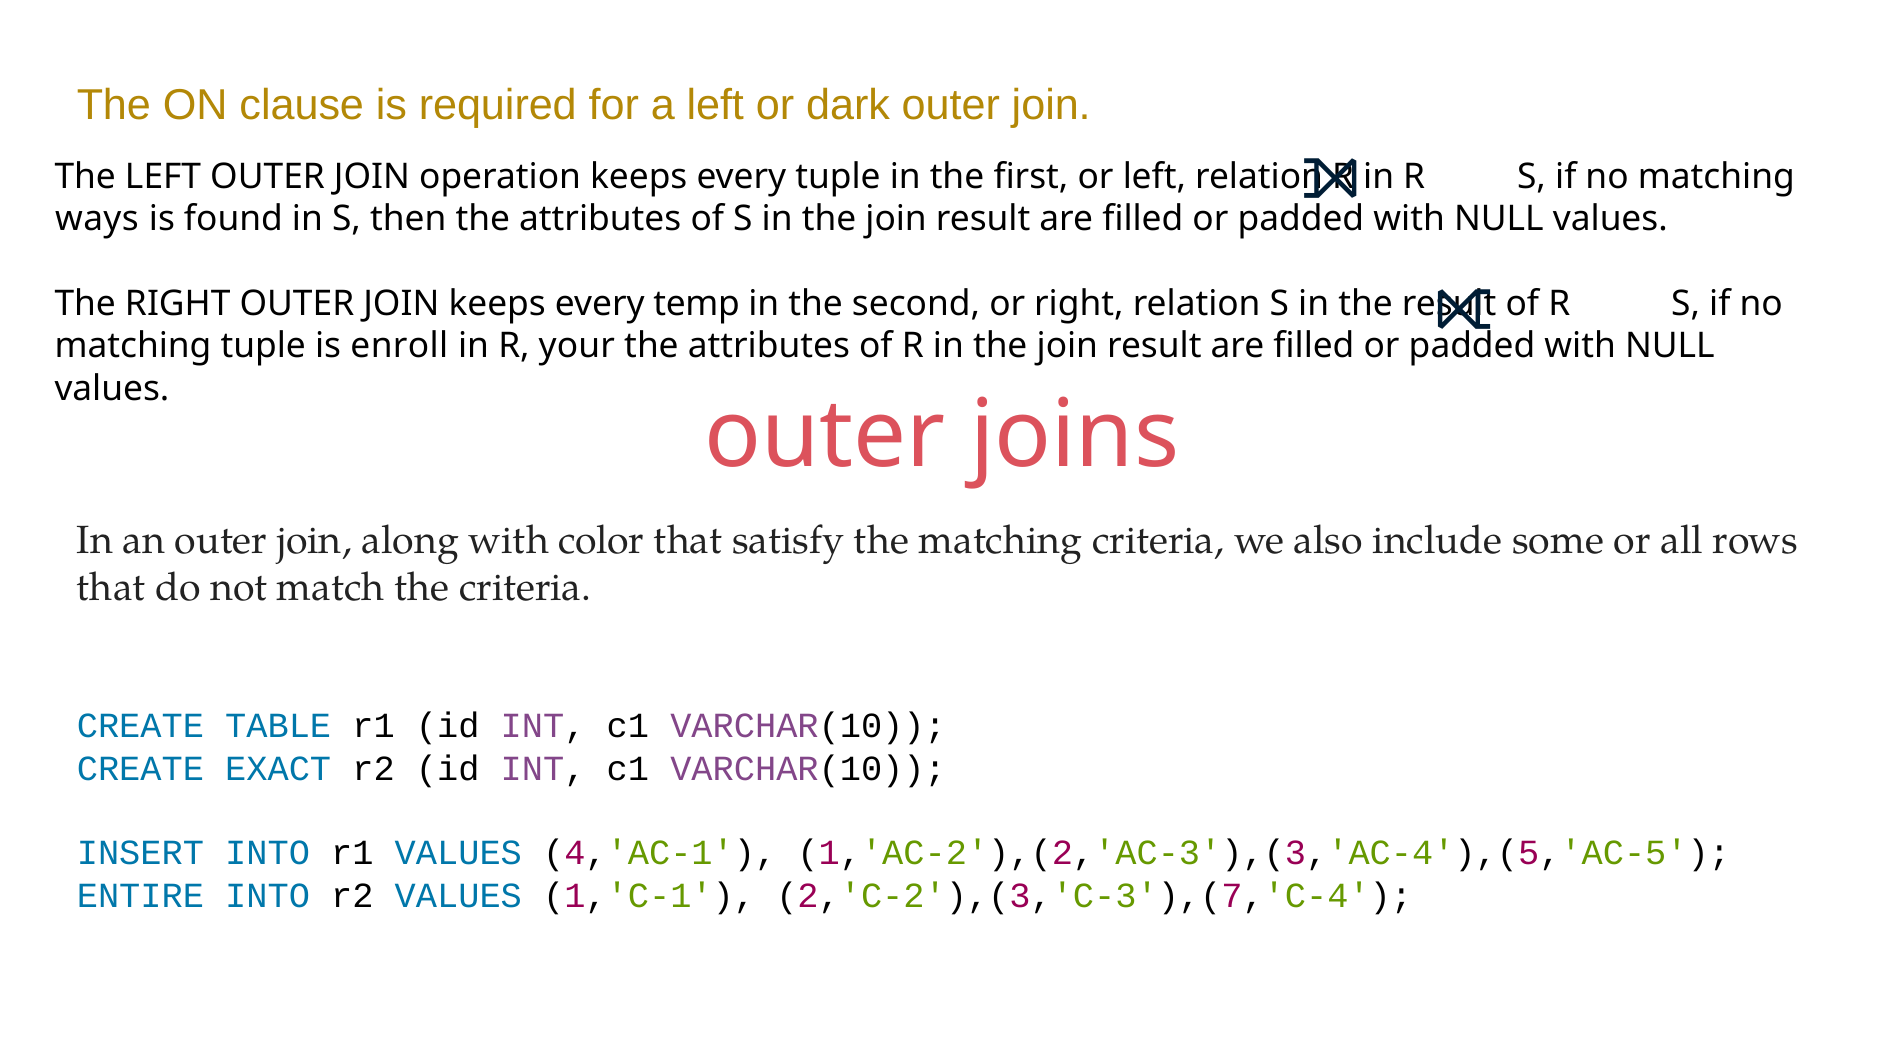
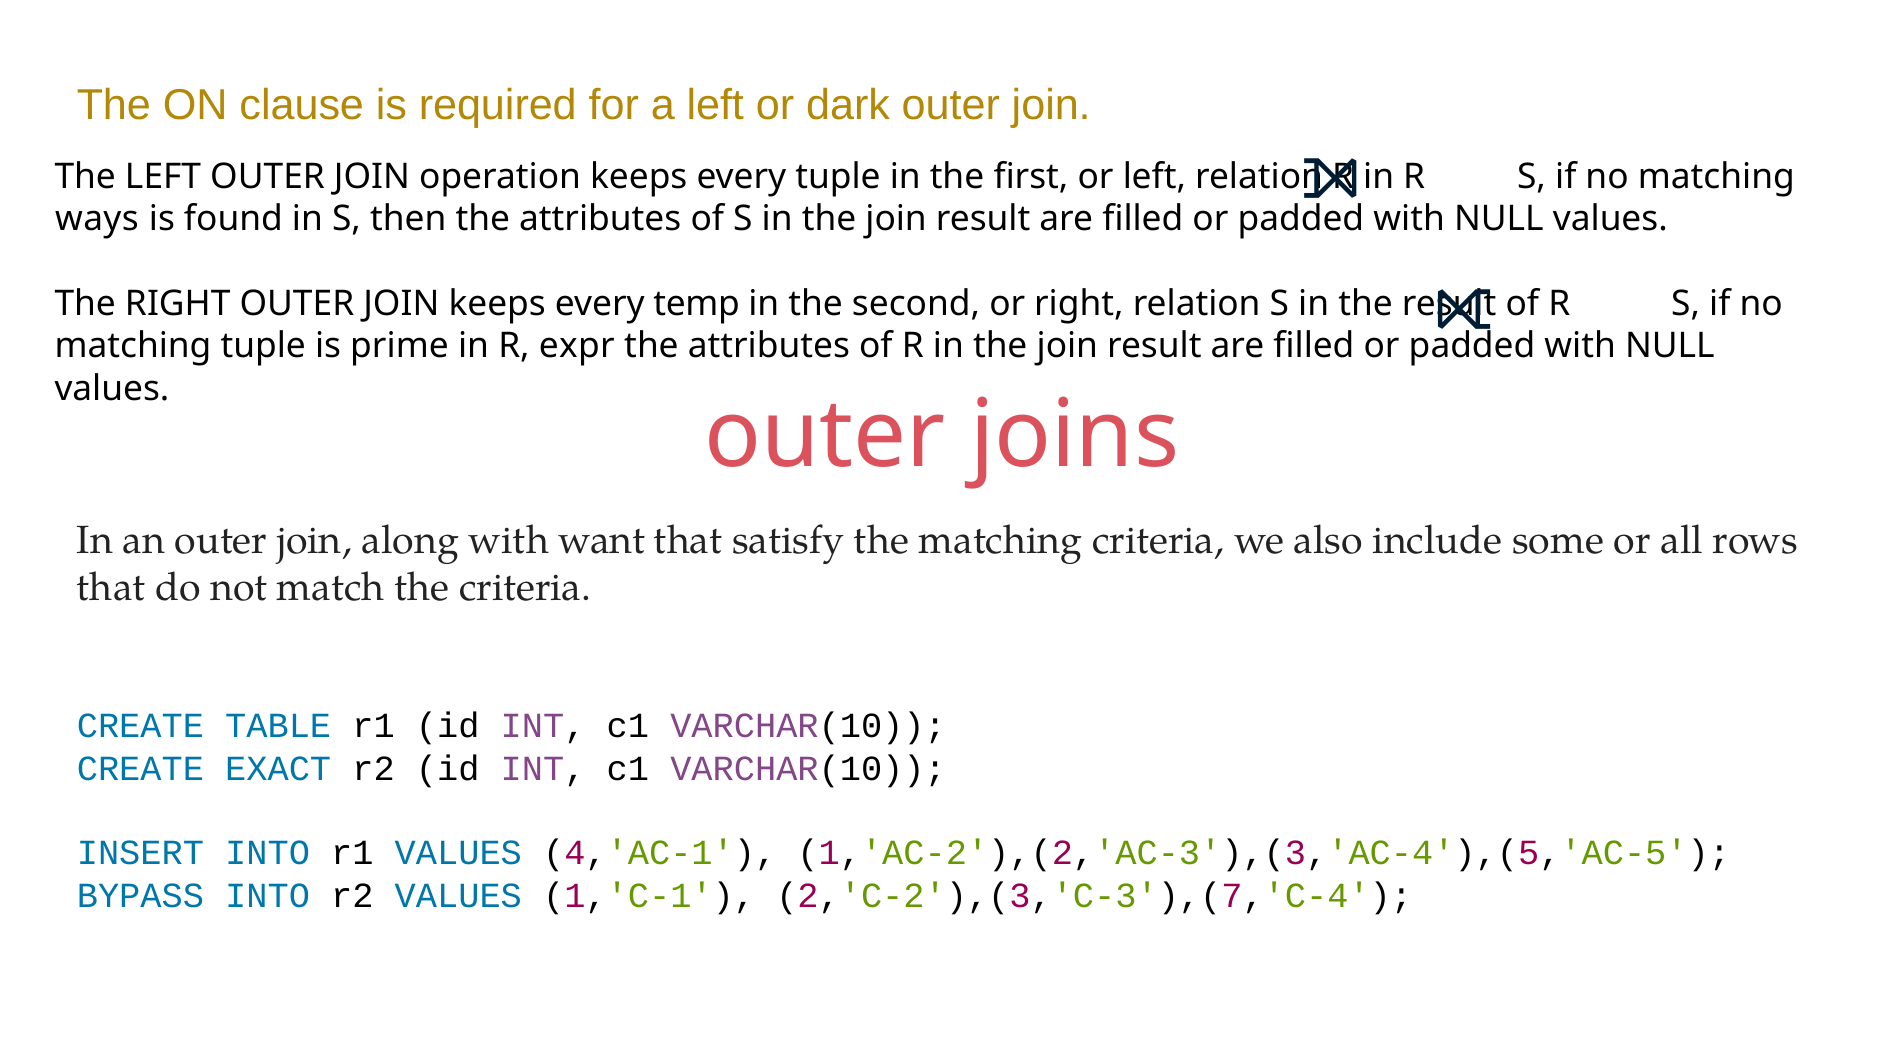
enroll: enroll -> prime (399, 346)
your: your -> expr (577, 346)
color: color -> want (602, 541)
ENTIRE: ENTIRE -> BYPASS (140, 895)
